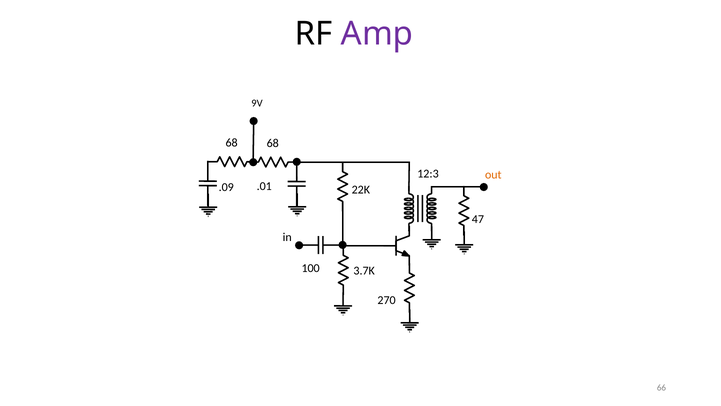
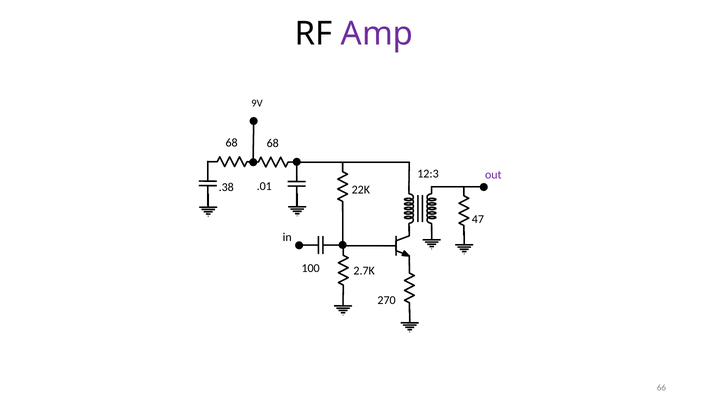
out colour: orange -> purple (493, 175)
.09: .09 -> .38 (226, 187)
3.7K: 3.7K -> 2.7K (364, 271)
